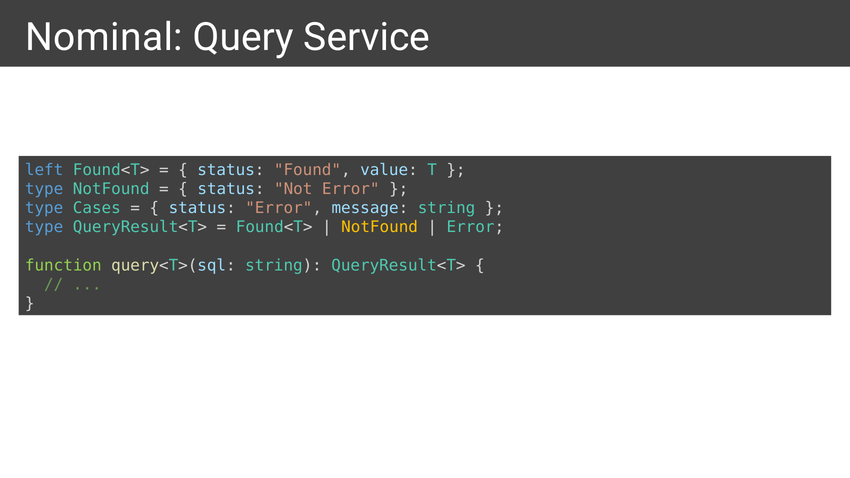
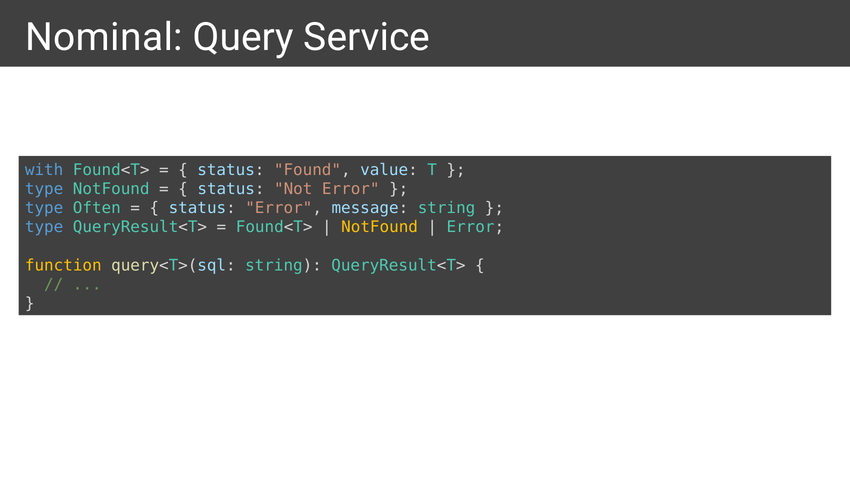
left: left -> with (44, 170)
Cases: Cases -> Often (97, 208)
function colour: light green -> yellow (63, 265)
